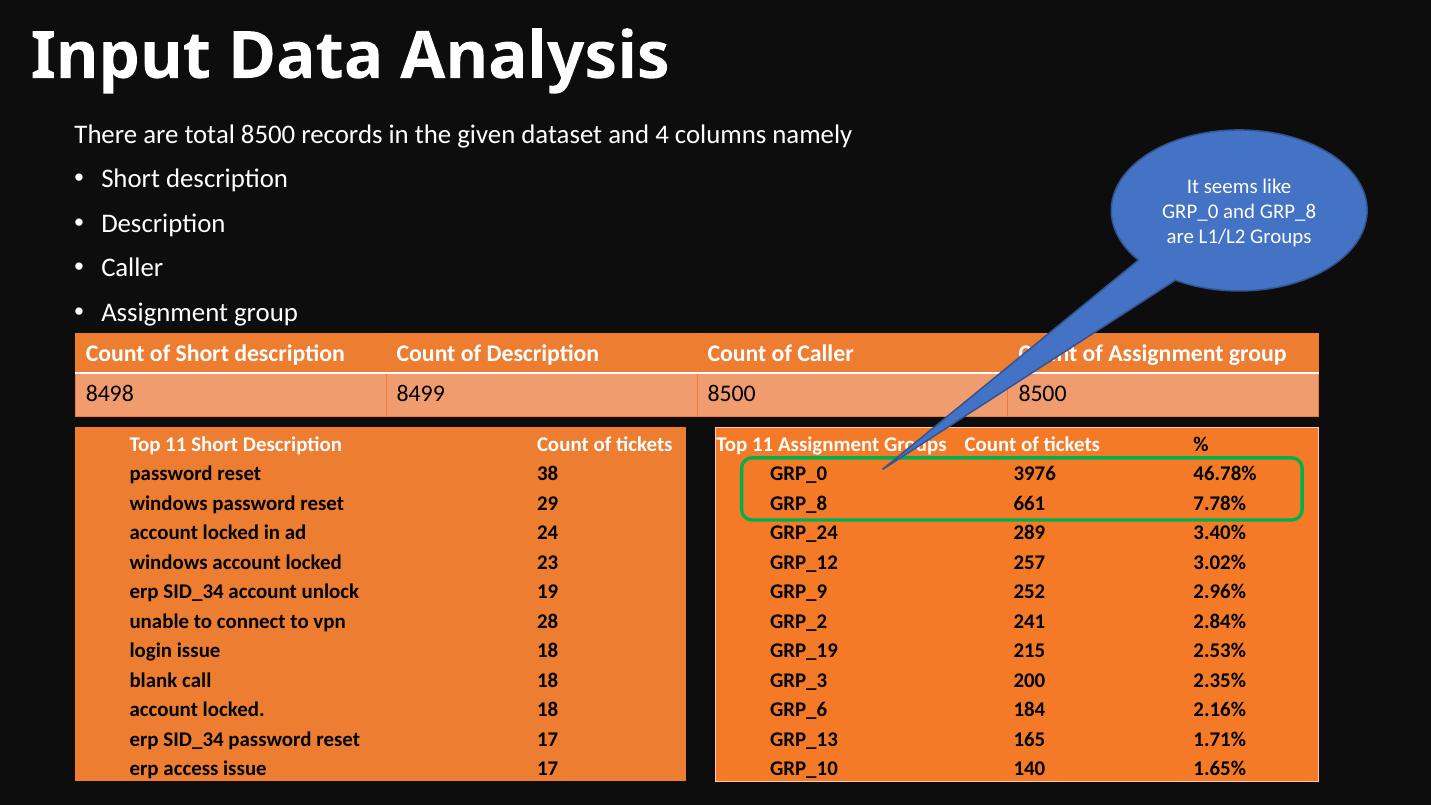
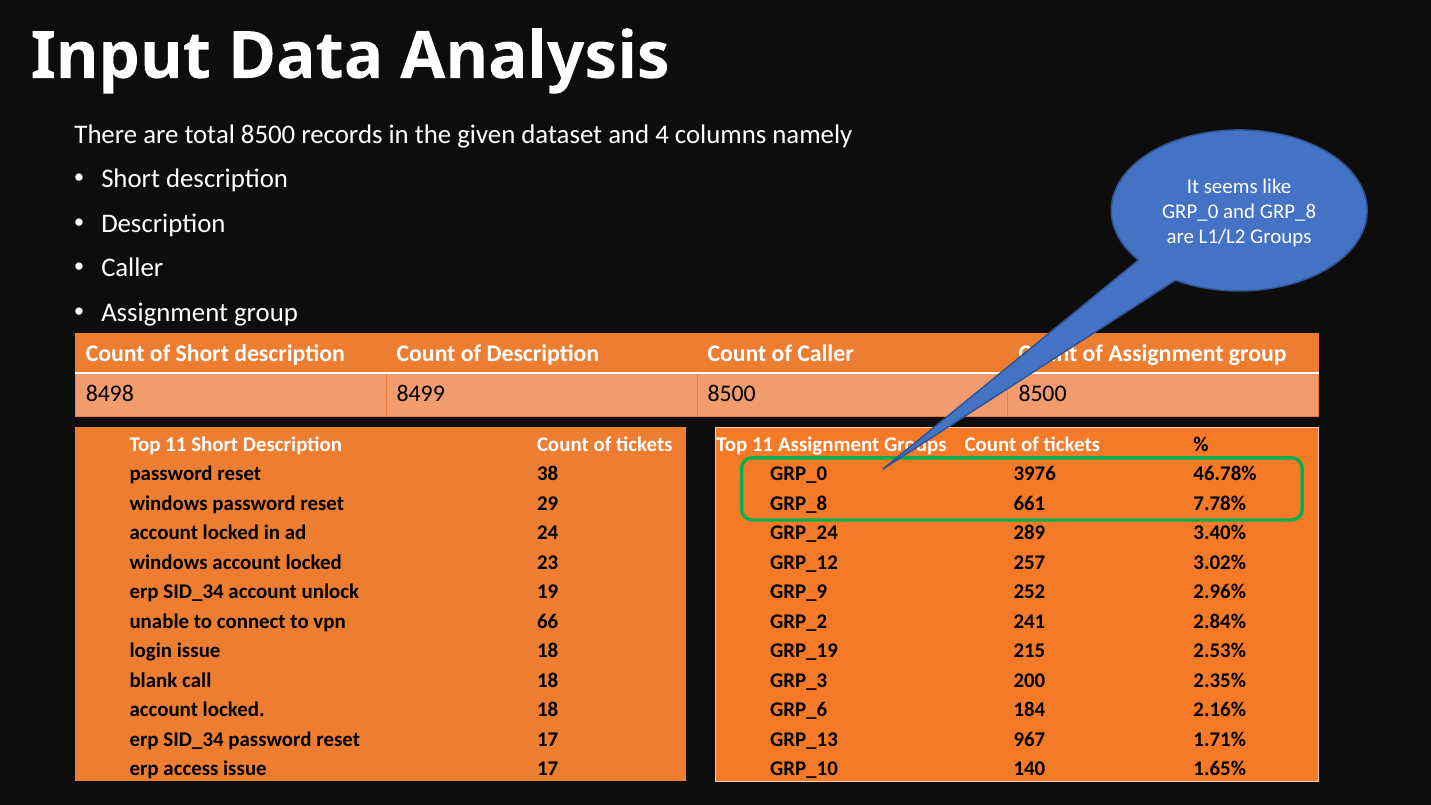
28: 28 -> 66 (548, 621)
165: 165 -> 967 (1029, 739)
